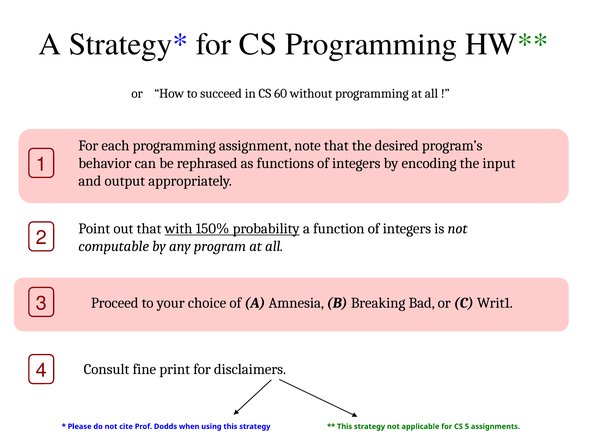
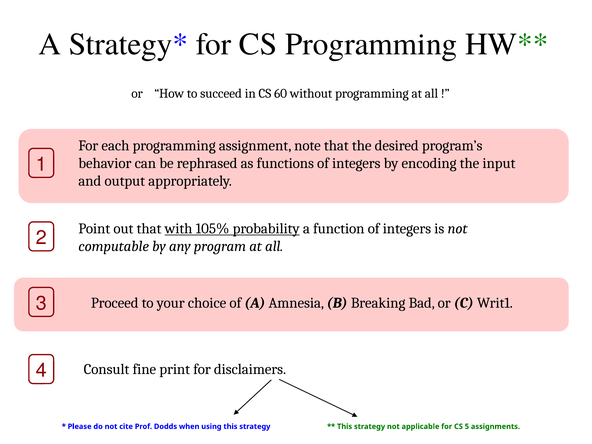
150%: 150% -> 105% (212, 229)
